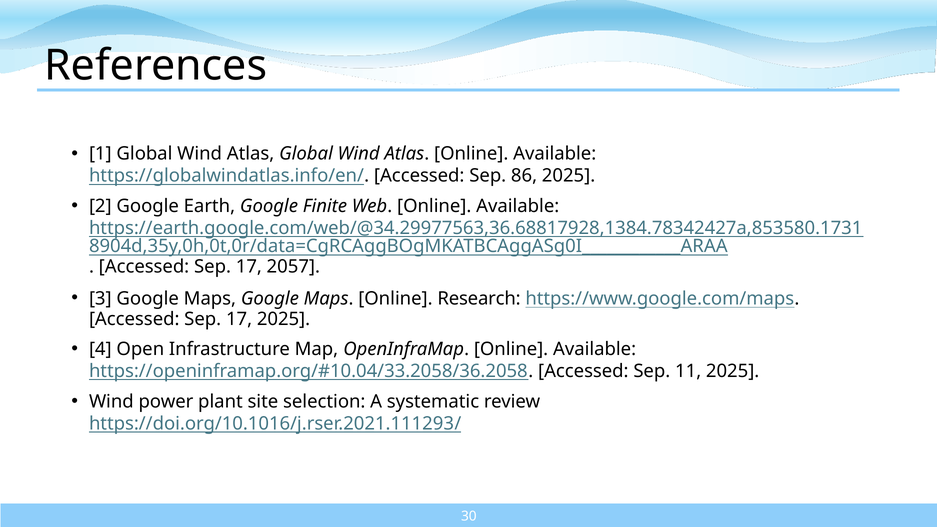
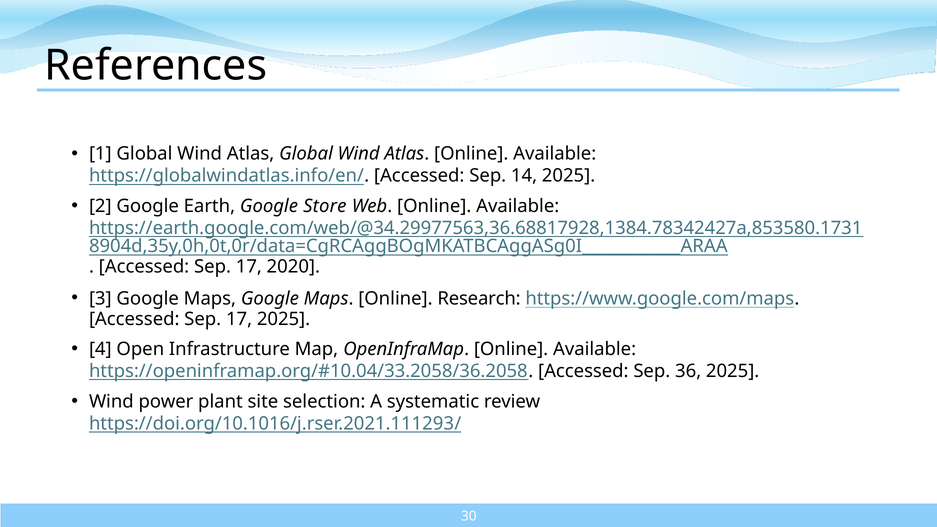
86: 86 -> 14 (524, 176)
Finite: Finite -> Store (325, 206)
2057: 2057 -> 2020 (293, 267)
11: 11 -> 36 (688, 371)
